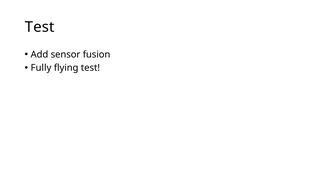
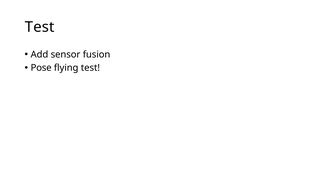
Fully: Fully -> Pose (41, 68)
